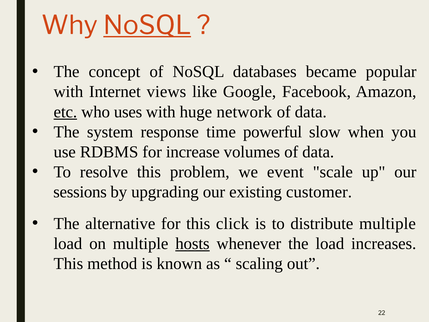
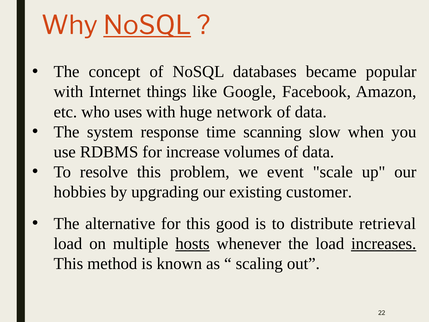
views: views -> things (167, 92)
etc underline: present -> none (65, 112)
powerful: powerful -> scanning (273, 132)
sessions: sessions -> hobbies (80, 192)
click: click -> good (233, 223)
distribute multiple: multiple -> retrieval (388, 223)
increases underline: none -> present (384, 243)
